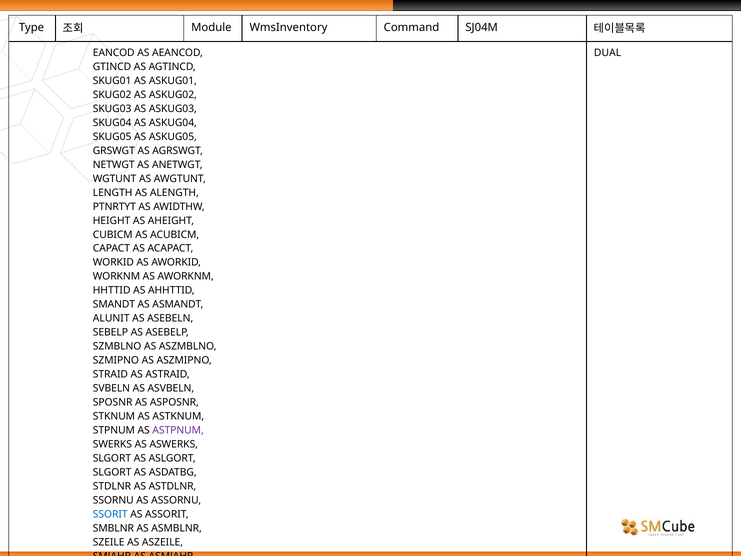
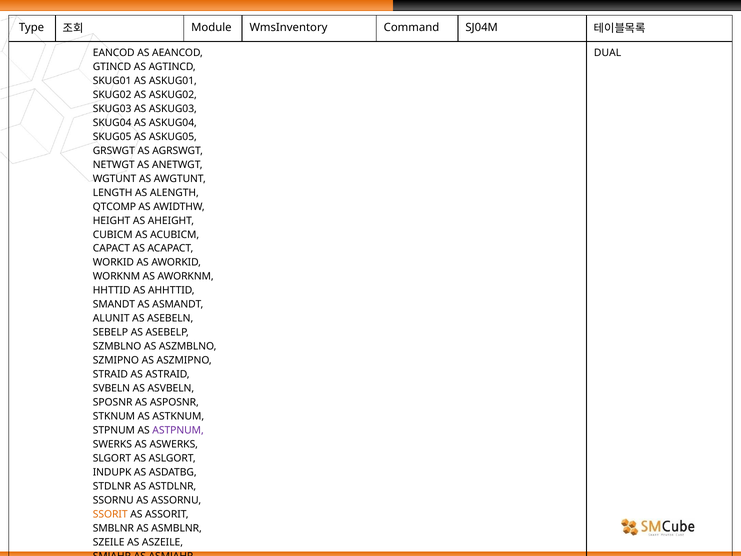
PTNRTYT: PTNRTYT -> QTCOMP (114, 207)
SLGORT: SLGORT -> INDUPK (112, 472)
SSORIT colour: blue -> orange (110, 514)
